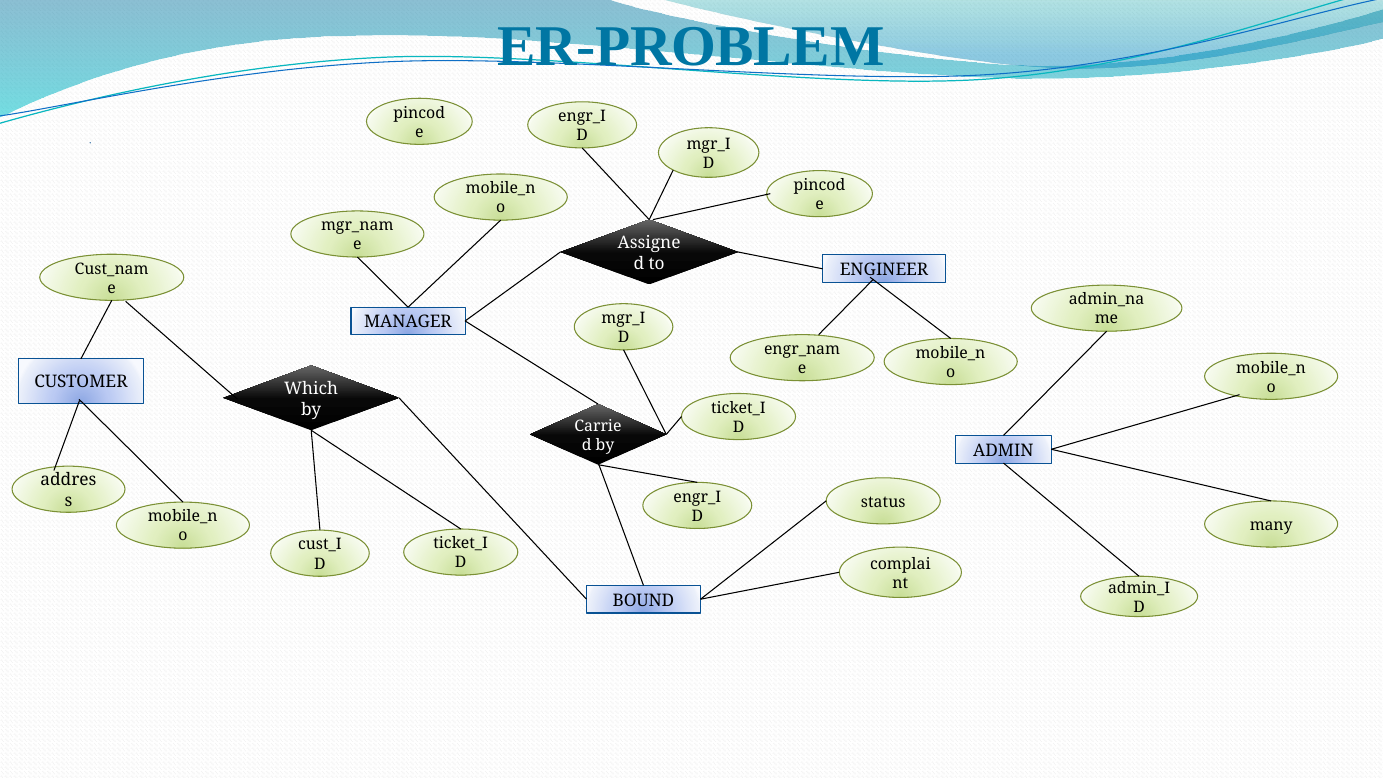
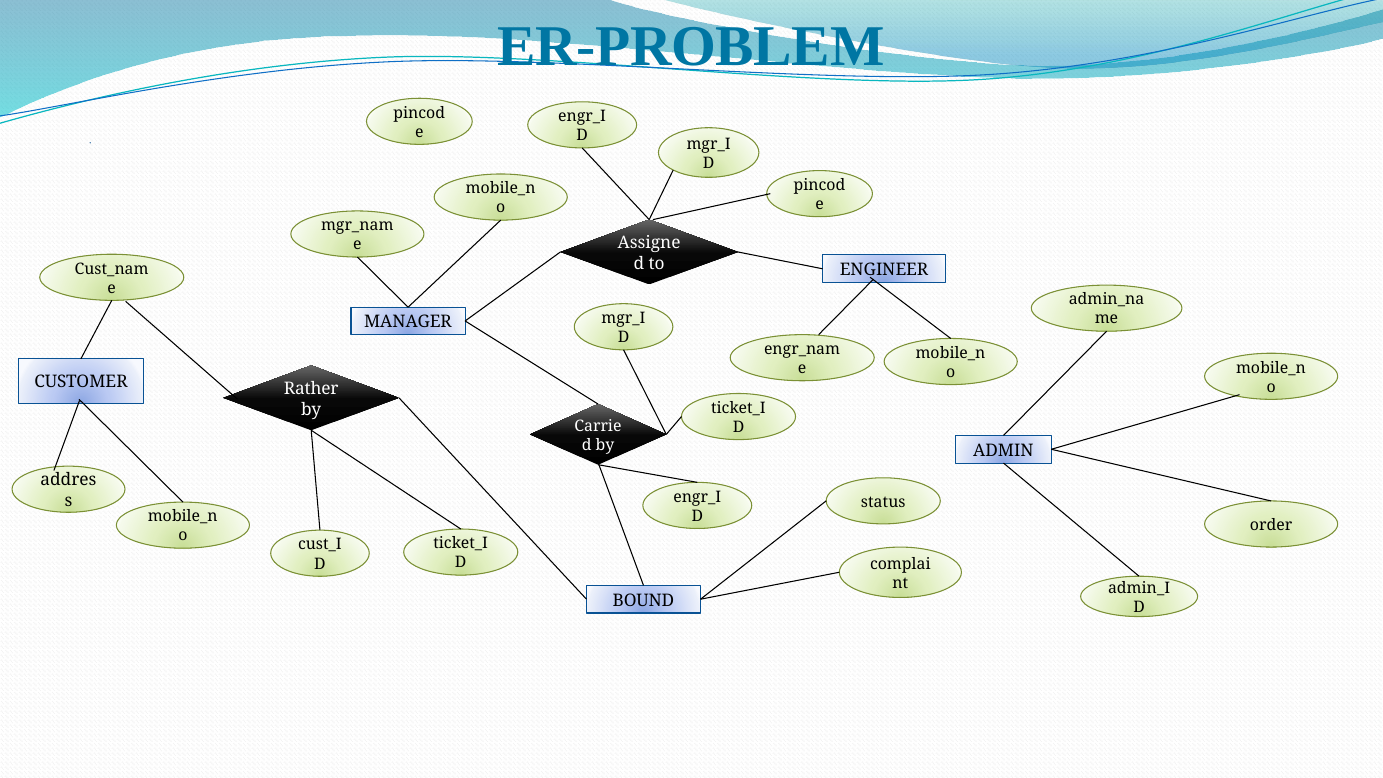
Which: Which -> Rather (311, 389)
many: many -> order (1271, 525)
